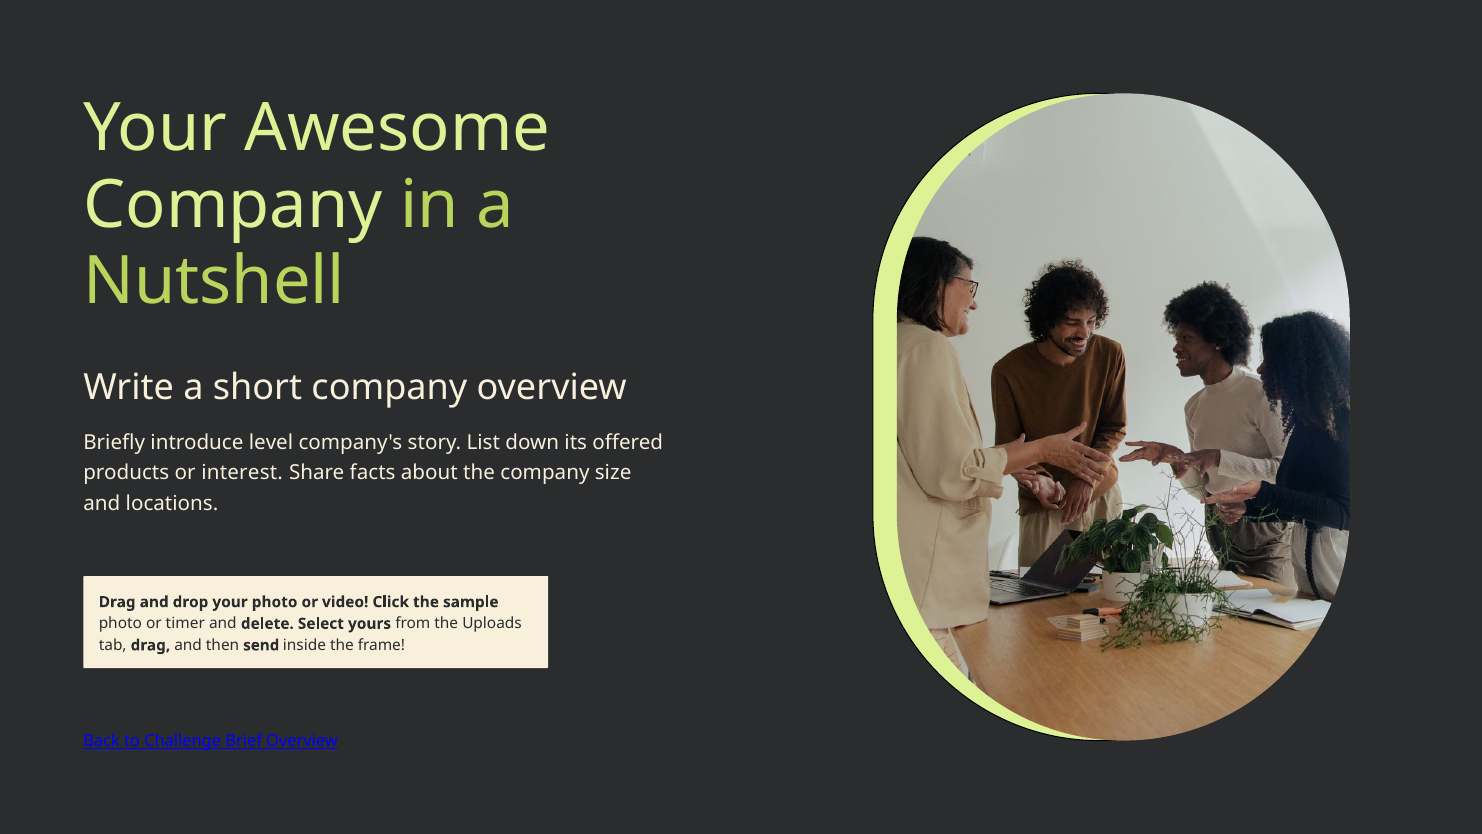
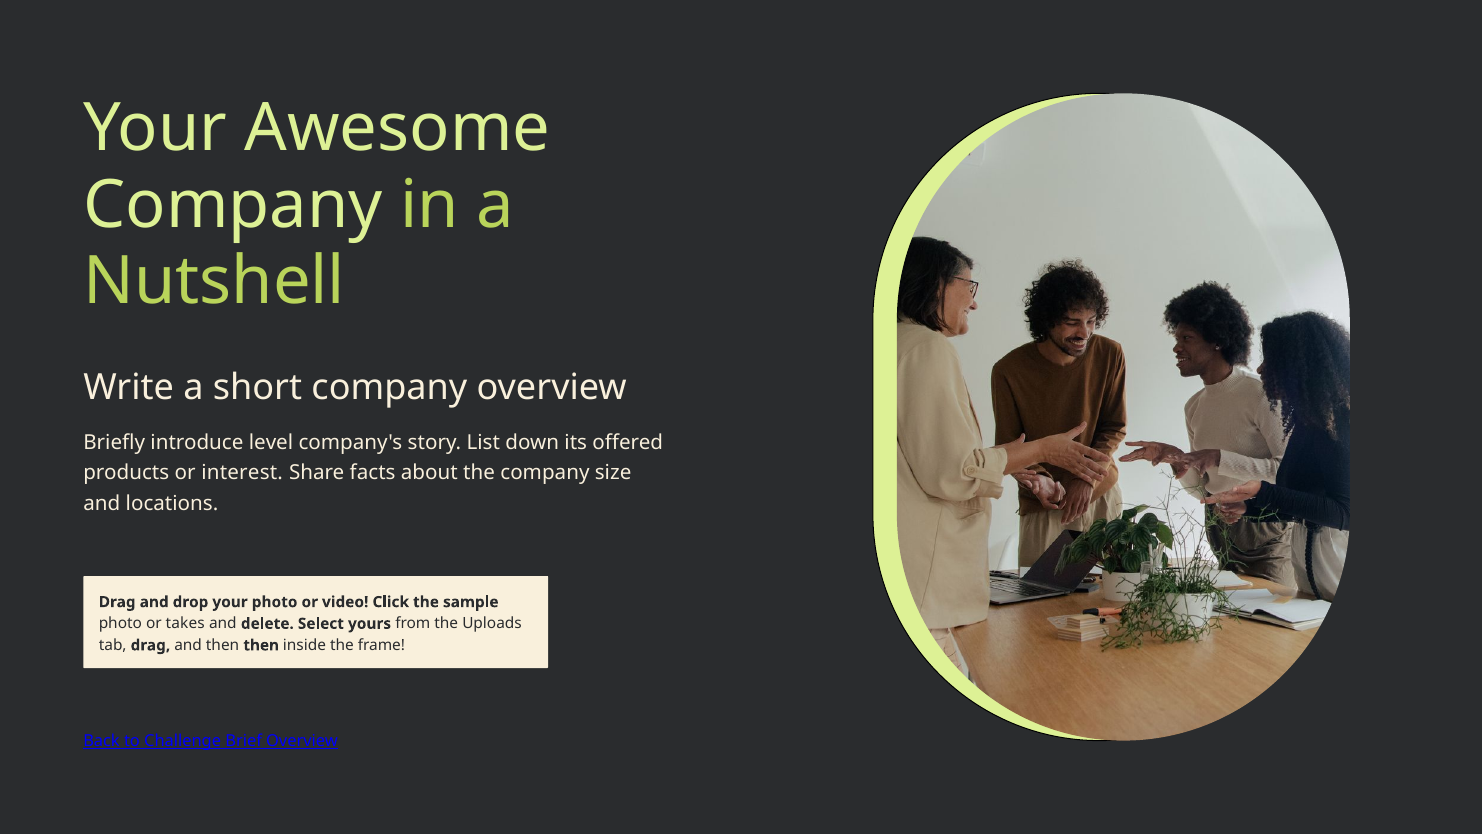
timer: timer -> takes (185, 623)
then send: send -> then (261, 645)
